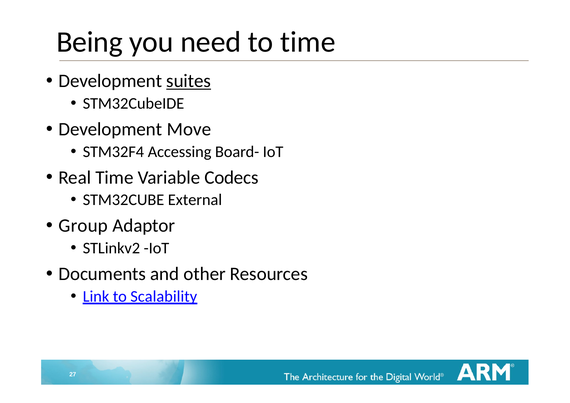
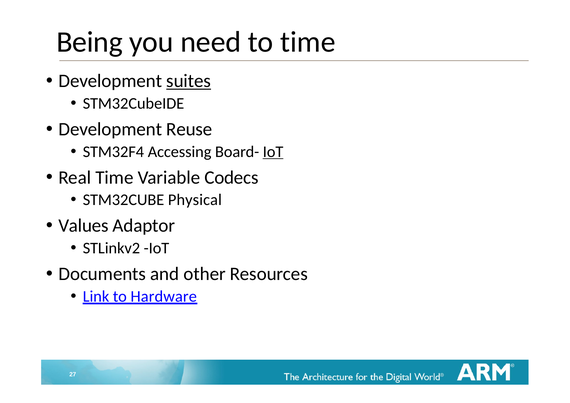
Move: Move -> Reuse (189, 129)
IoT underline: none -> present (273, 152)
External: External -> Physical (195, 200)
Group: Group -> Values (83, 226)
Scalability: Scalability -> Hardware (164, 296)
